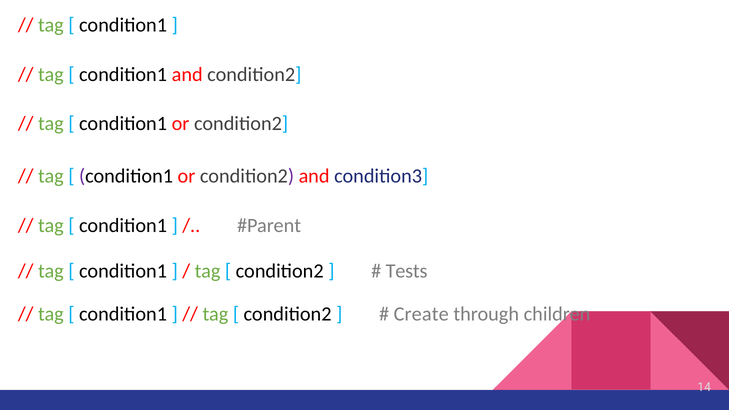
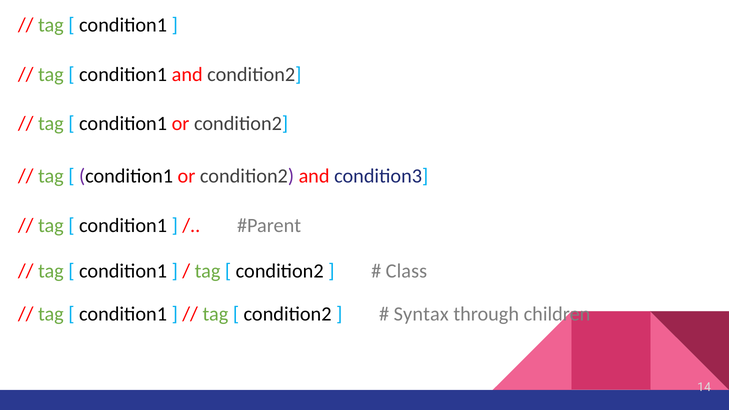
Tests: Tests -> Class (406, 271)
Create: Create -> Syntax (421, 314)
